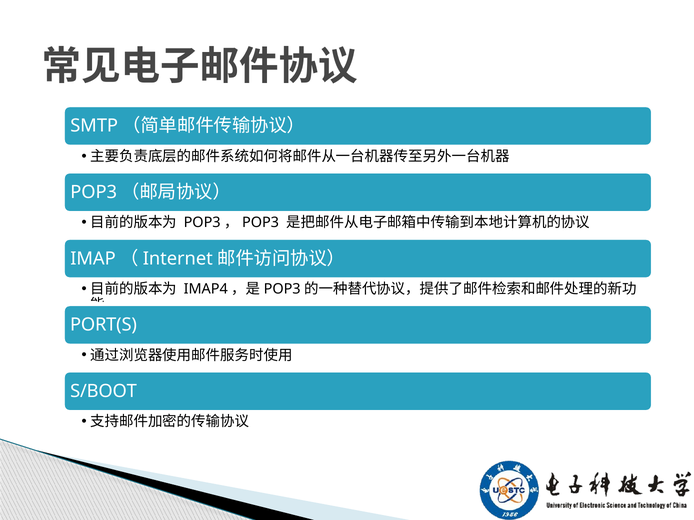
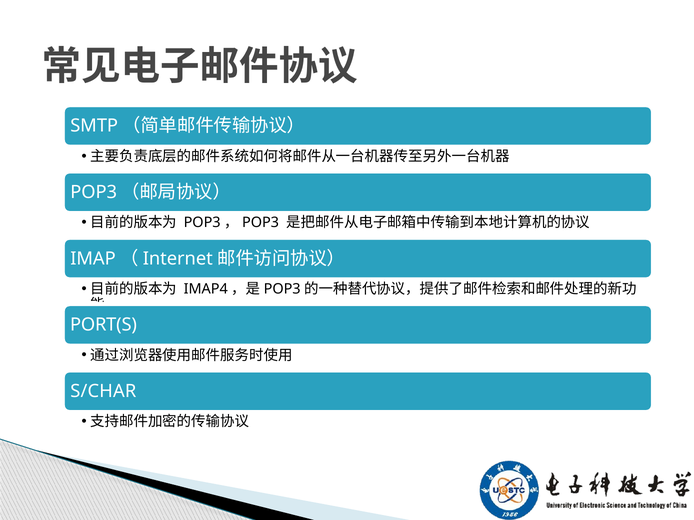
S/BOOT: S/BOOT -> S/CHAR (103, 392)
